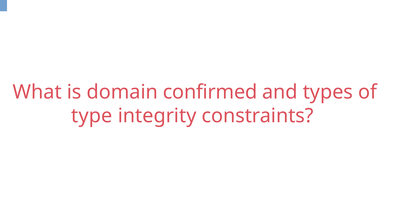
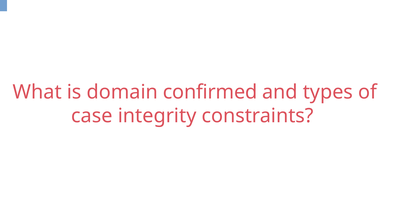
type: type -> case (92, 115)
